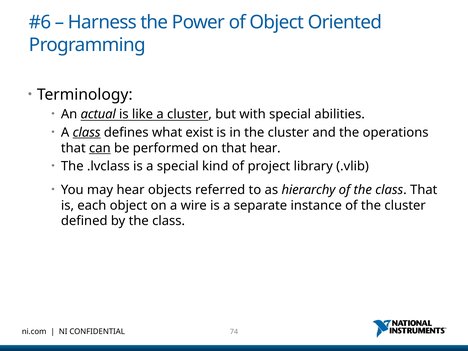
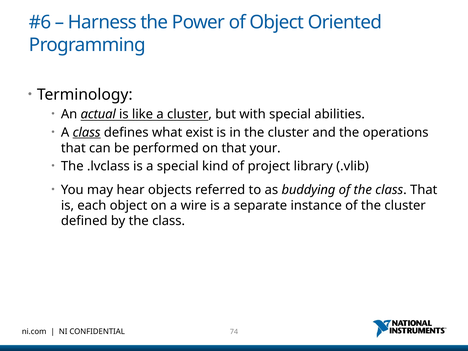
can underline: present -> none (100, 148)
that hear: hear -> your (265, 148)
hierarchy: hierarchy -> buddying (308, 190)
